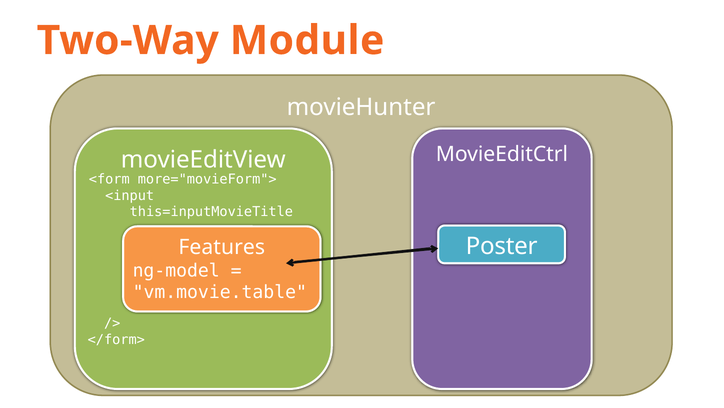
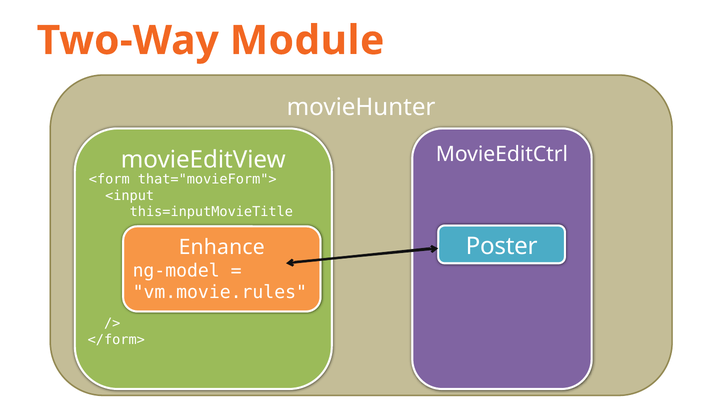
more="movieForm">: more="movieForm"> -> that="movieForm"> (207, 179)
Features: Features -> Enhance (222, 247)
vm.movie.table: vm.movie.table -> vm.movie.rules (220, 292)
